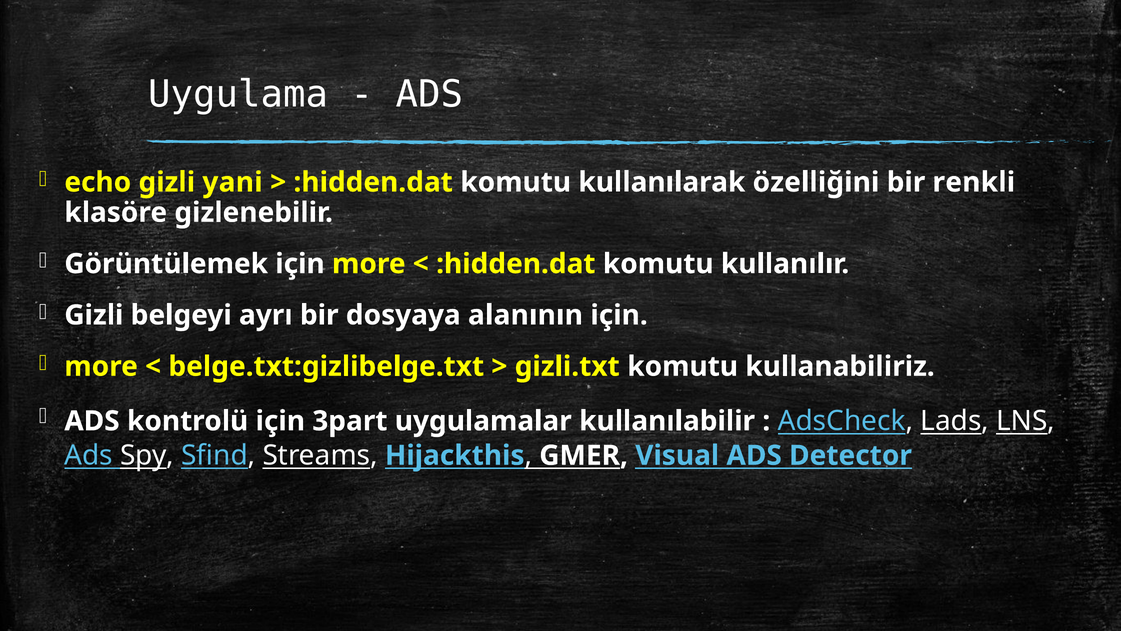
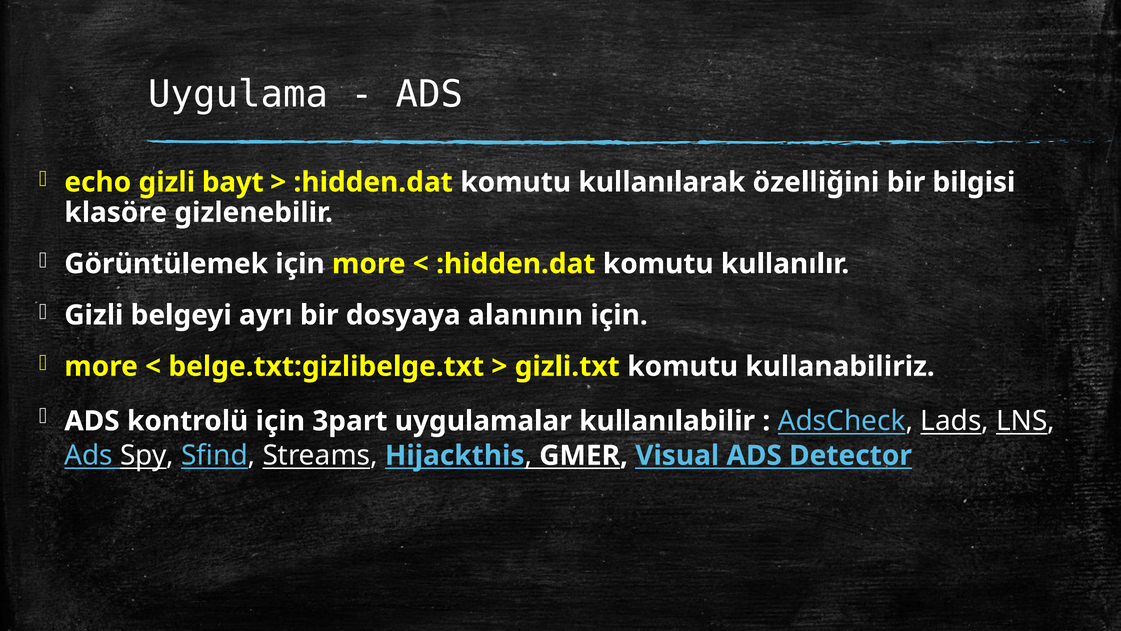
yani: yani -> bayt (233, 182)
renkli: renkli -> bilgisi (974, 182)
